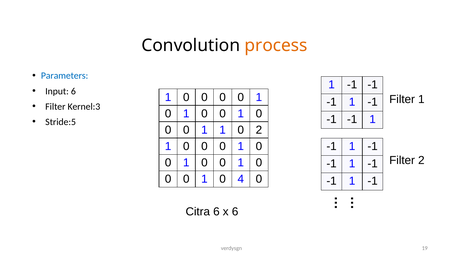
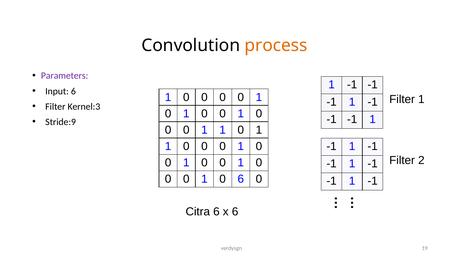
Parameters colour: blue -> purple (65, 76)
Stride:5: Stride:5 -> Stride:9 (61, 122)
1 1 0 2: 2 -> 1 (259, 130)
0 4: 4 -> 6 (241, 179)
